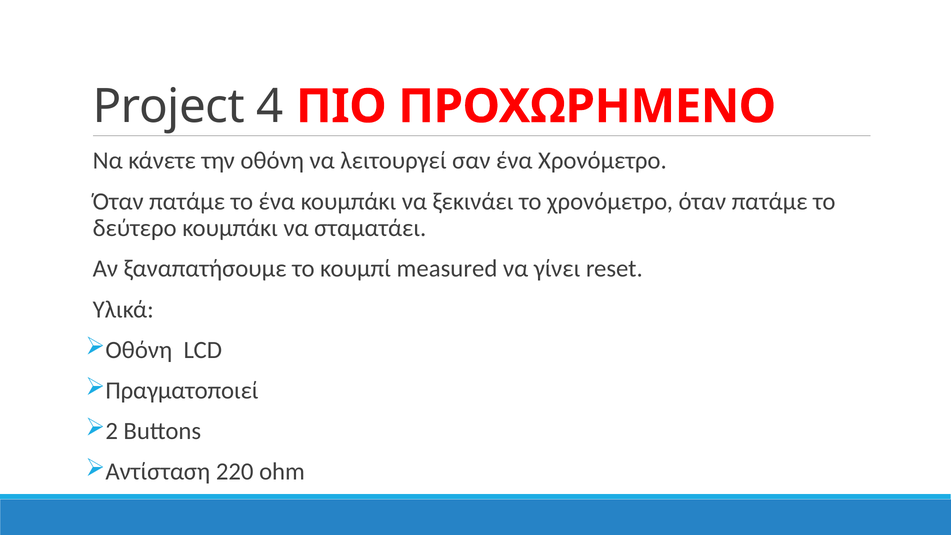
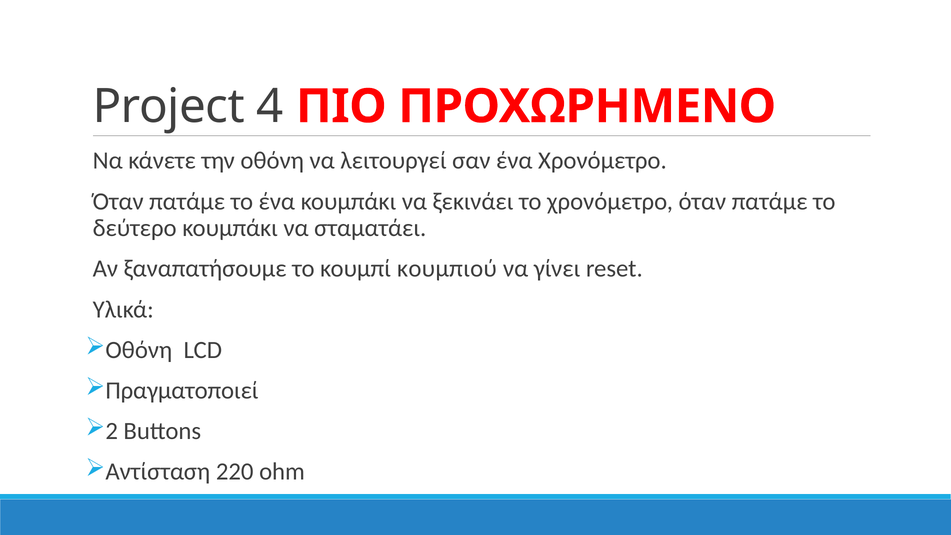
measured: measured -> κουμπιού (447, 269)
